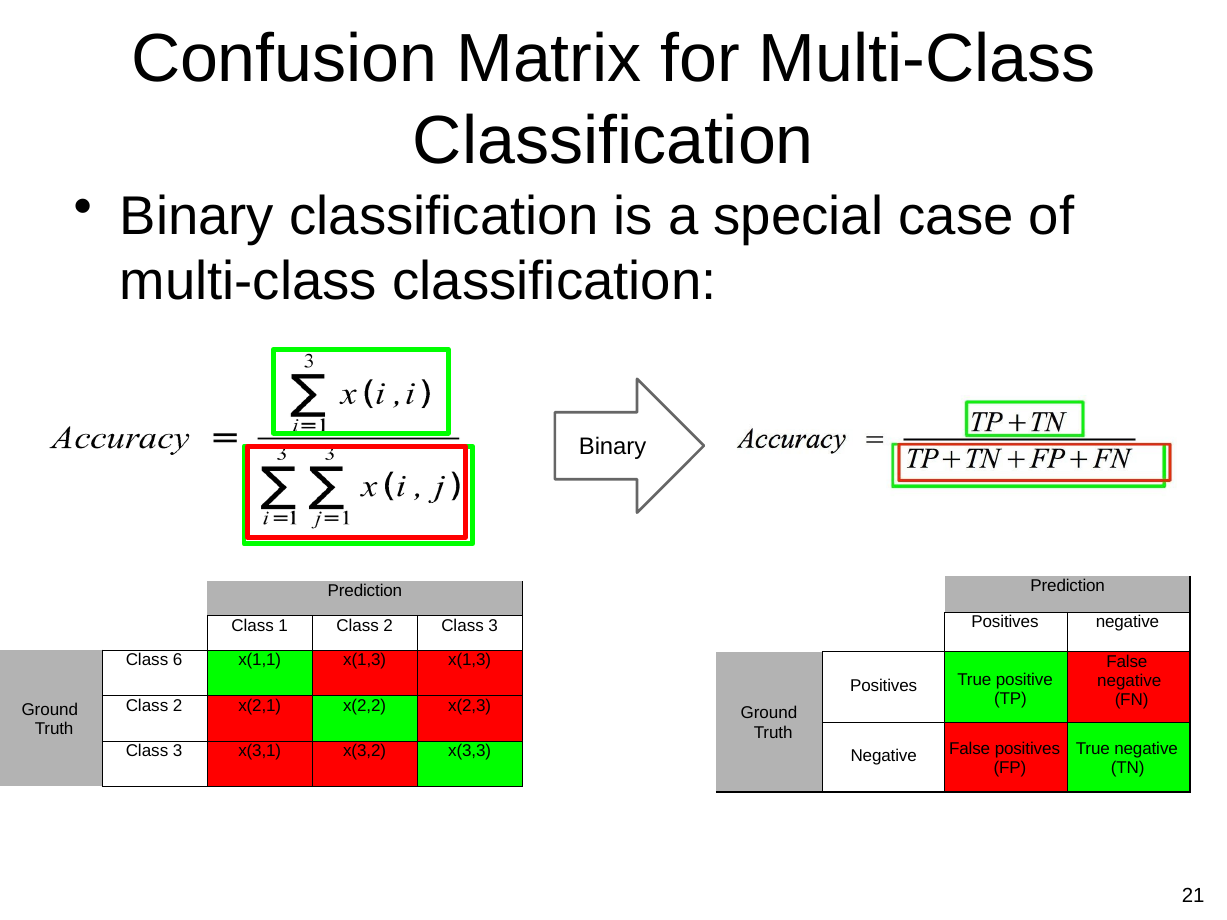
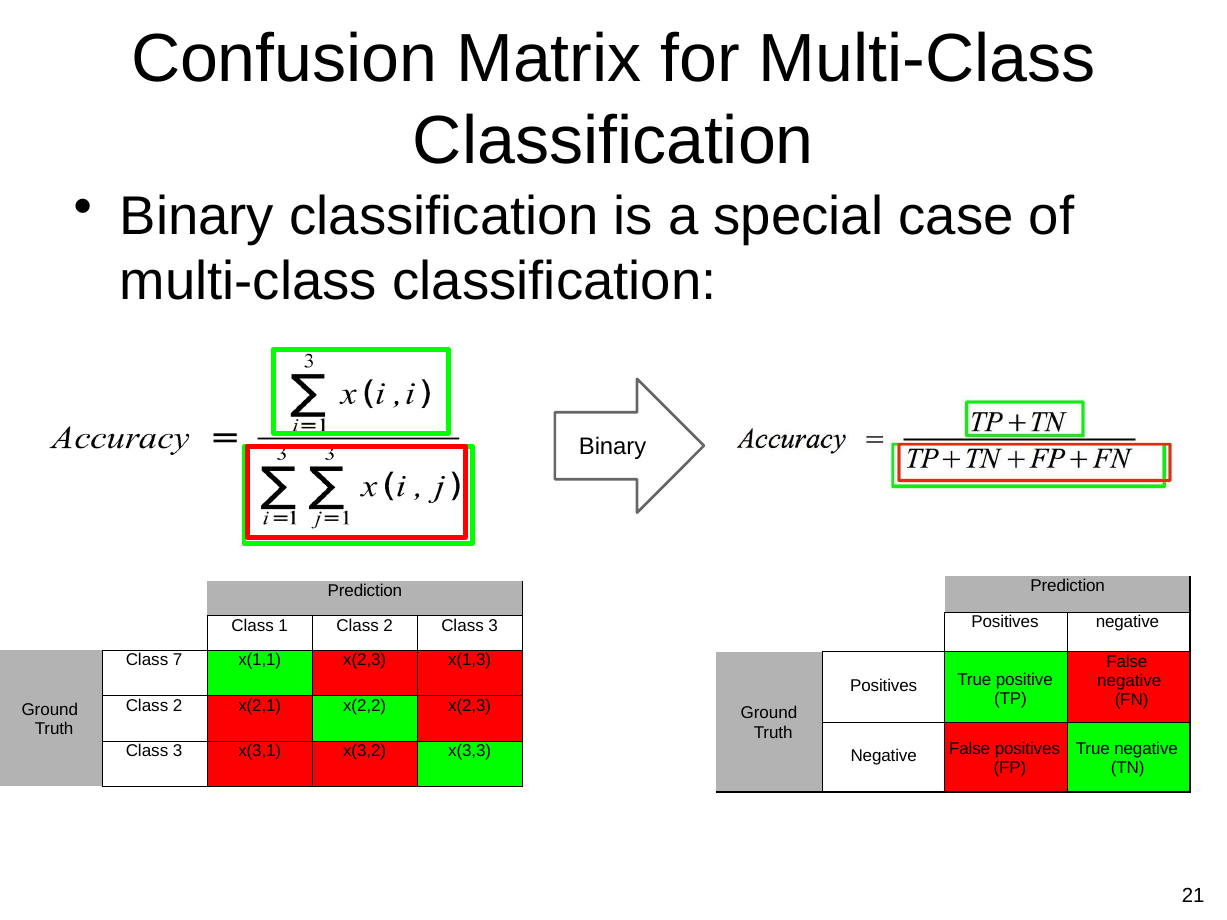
6: 6 -> 7 (178, 660)
x(1,1 x(1,3: x(1,3 -> x(2,3 (365, 660)
